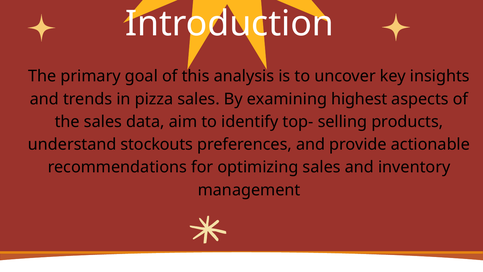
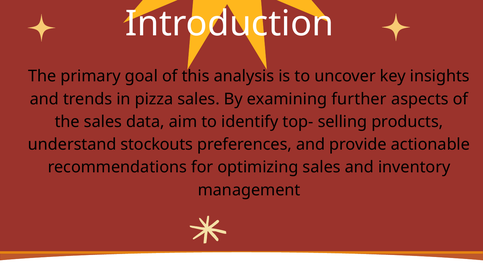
highest: highest -> further (359, 99)
